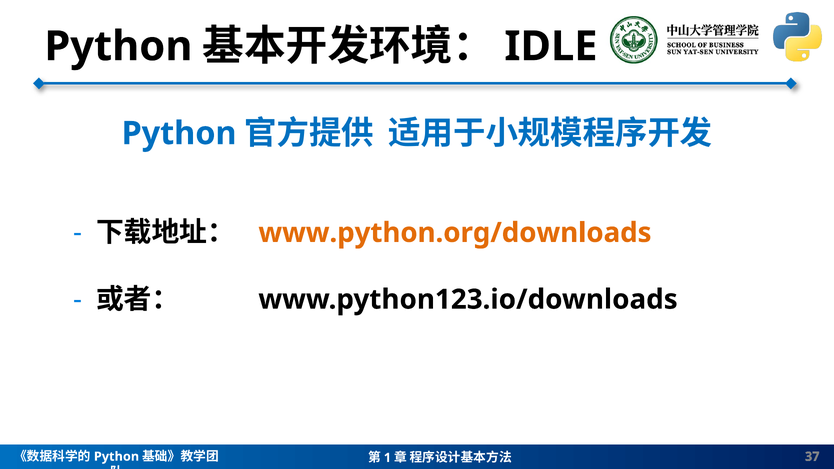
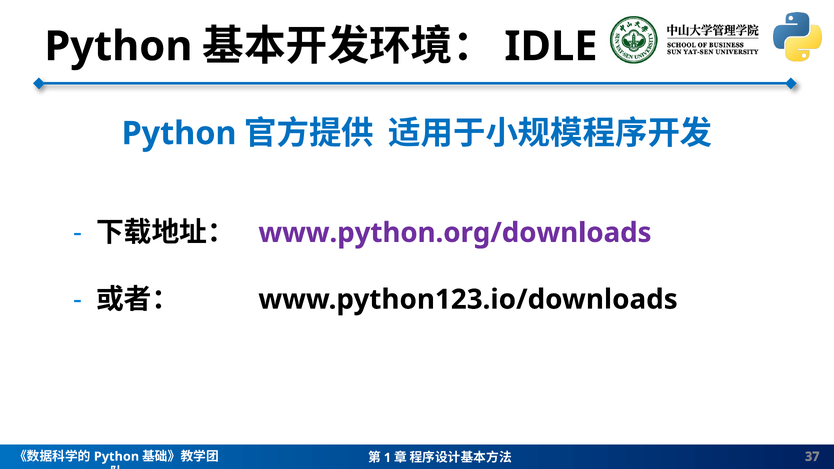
www.python.org/downloads colour: orange -> purple (455, 233)
